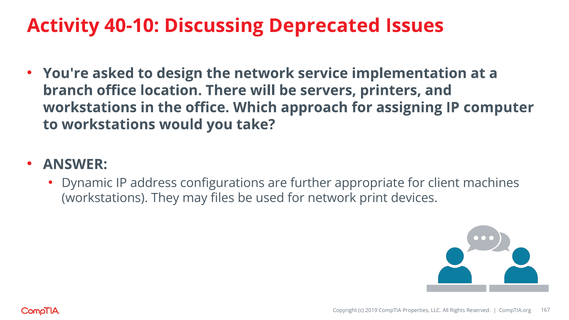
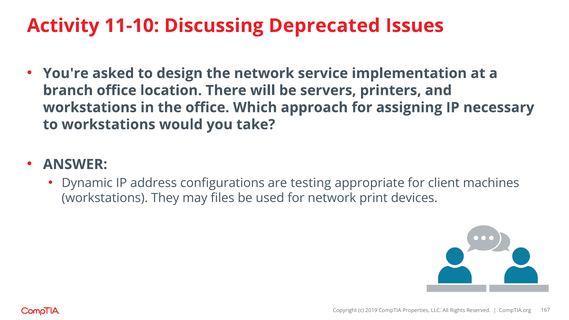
40-10: 40-10 -> 11-10 (132, 26)
computer: computer -> necessary (499, 108)
further: further -> testing (311, 183)
